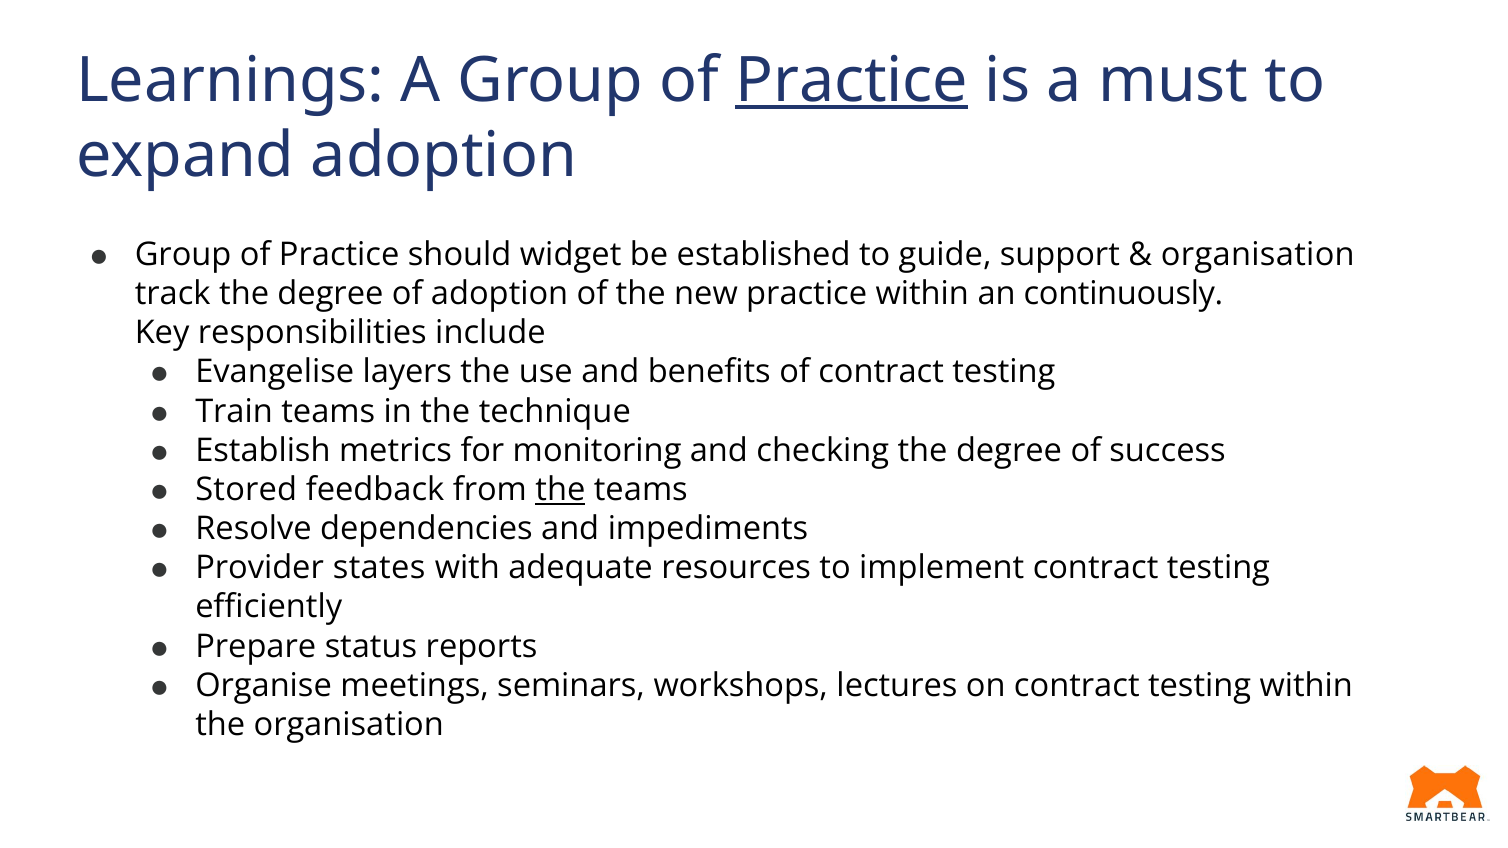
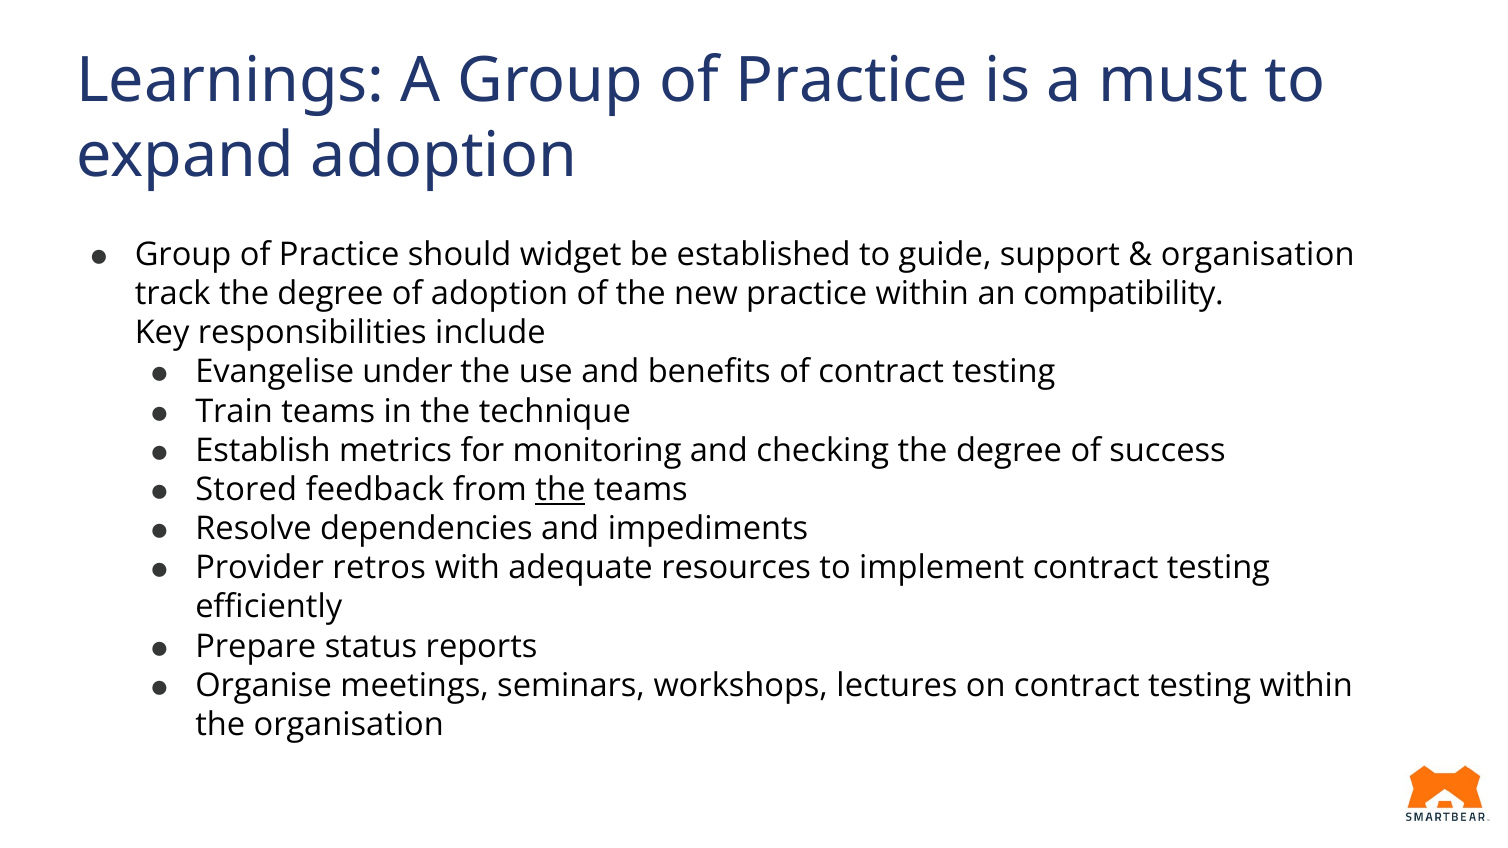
Practice underline: present -> none (852, 80)
continuously: continuously -> compatibility (1123, 294)
layers: layers -> under (407, 372)
states: states -> retros (379, 568)
